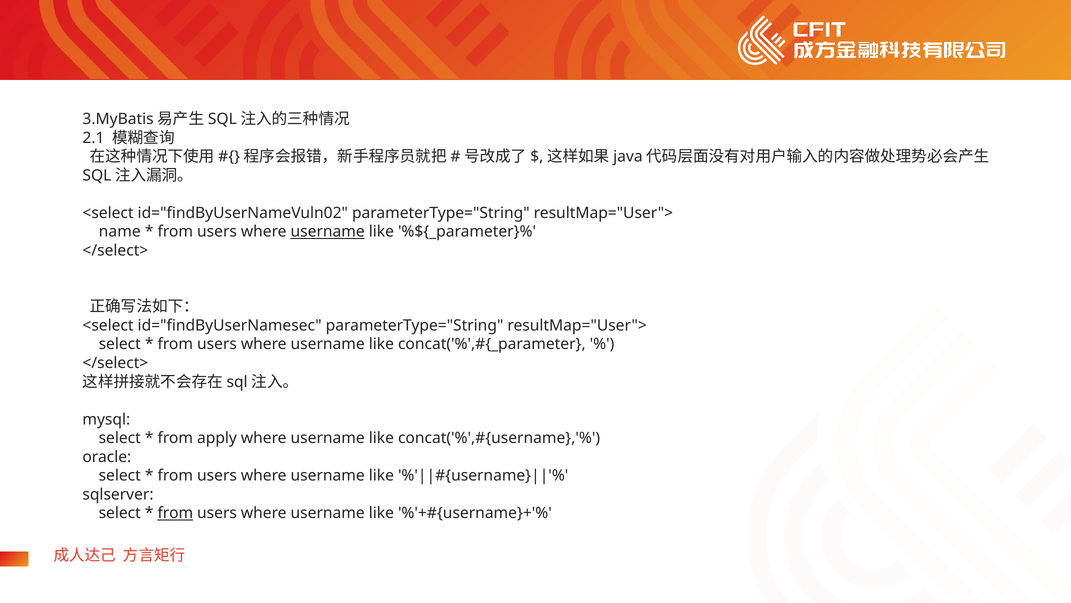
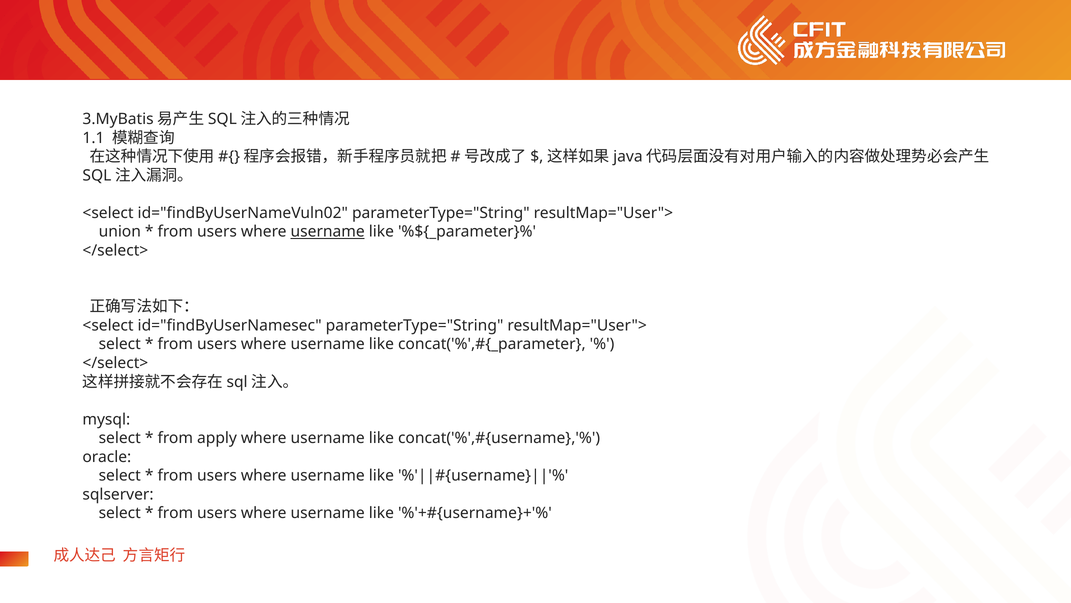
2.1: 2.1 -> 1.1 (93, 138)
name: name -> union (120, 231)
from underline: present -> none (175, 513)
